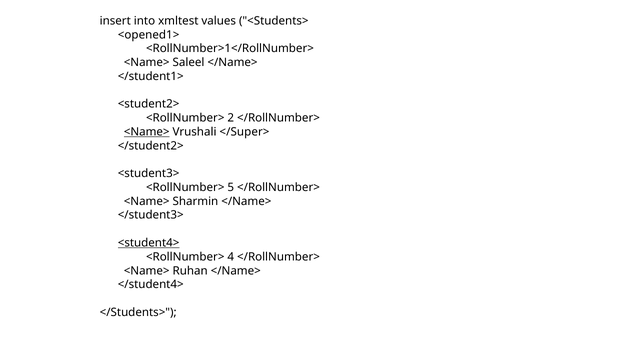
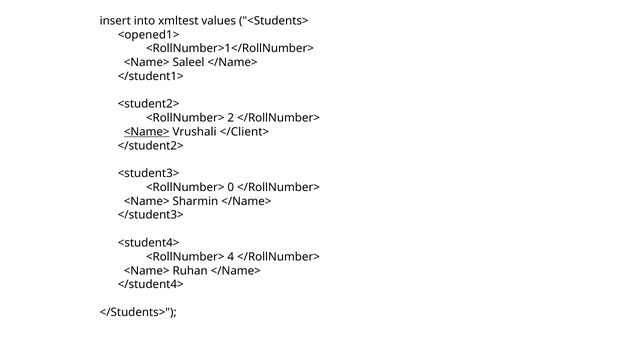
</Super>: </Super> -> </Client> (244, 132)
5: 5 -> 0 (231, 187)
<student4> underline: present -> none (149, 243)
